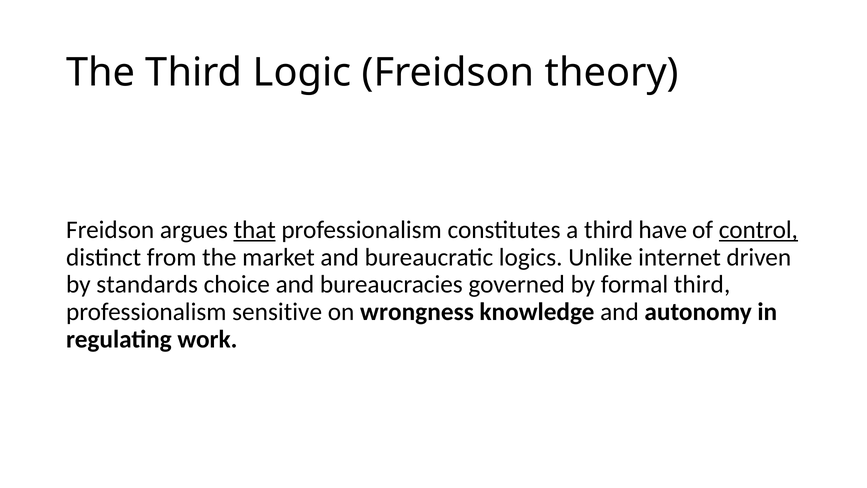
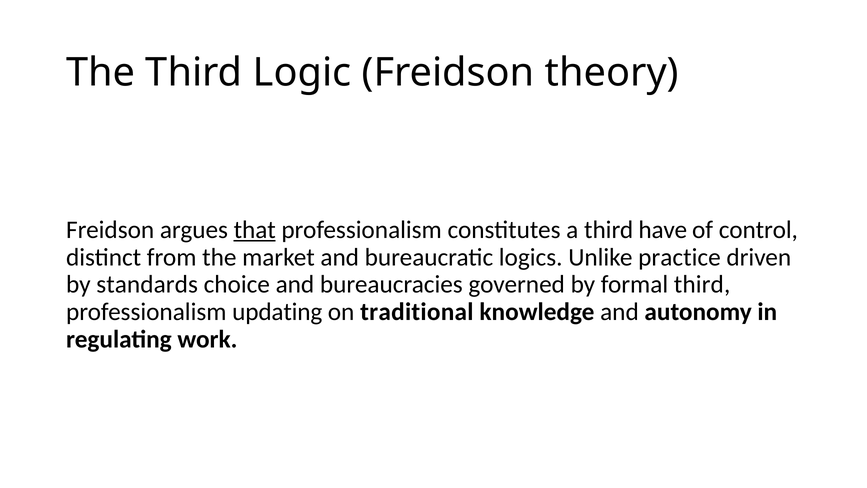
control underline: present -> none (758, 230)
internet: internet -> practice (679, 257)
sensitive: sensitive -> updating (277, 312)
wrongness: wrongness -> traditional (417, 312)
